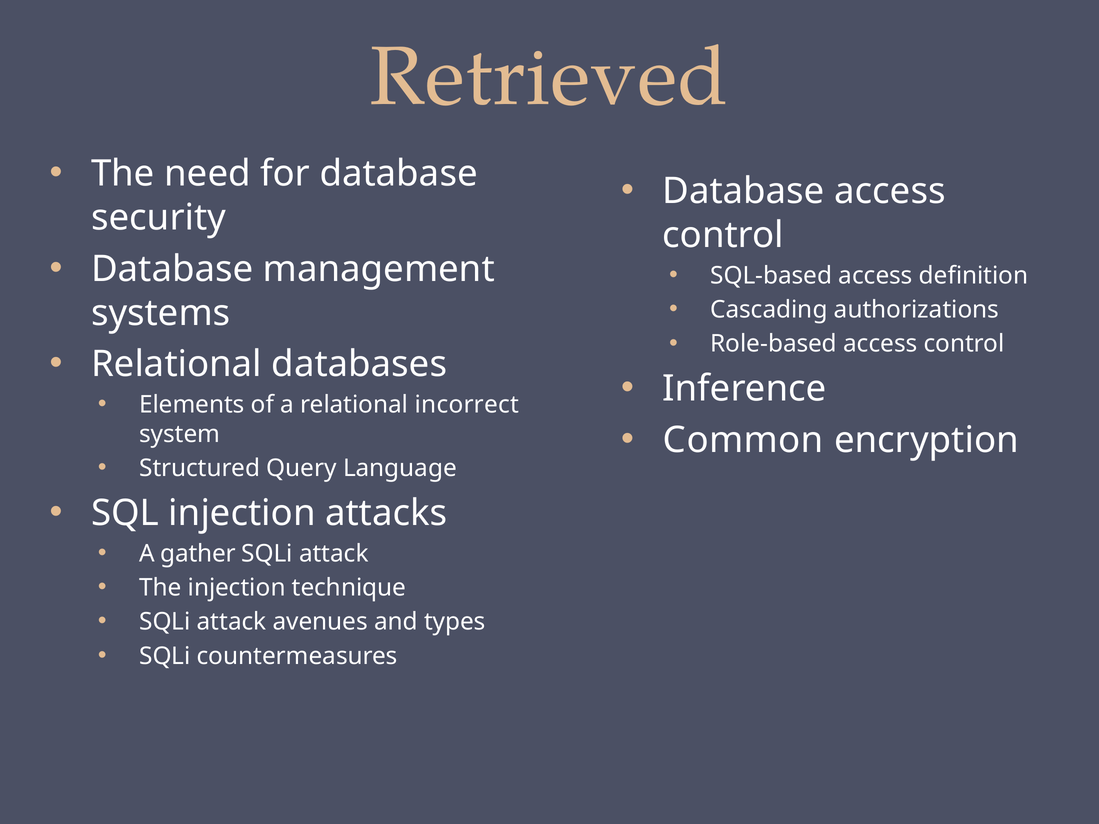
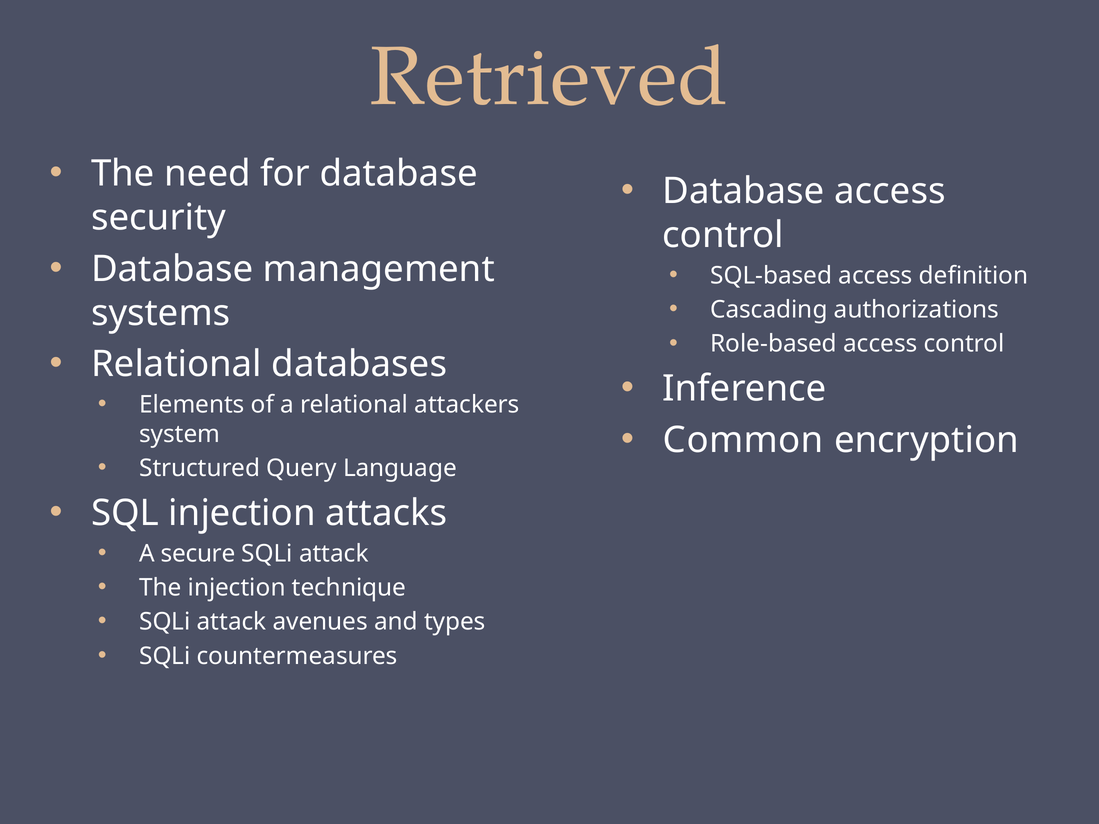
incorrect: incorrect -> attackers (467, 405)
gather: gather -> secure (198, 554)
